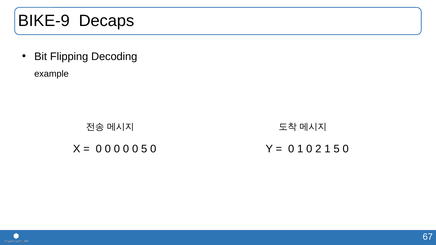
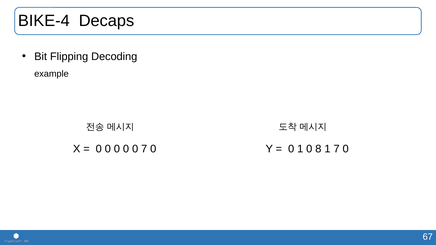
BIKE-9: BIKE-9 -> BIKE-4 (44, 21)
0 5: 5 -> 7 (144, 149)
2: 2 -> 8 (318, 149)
1 5: 5 -> 7 (337, 149)
